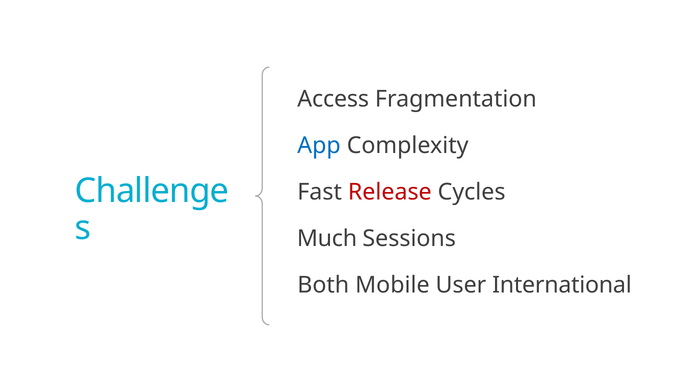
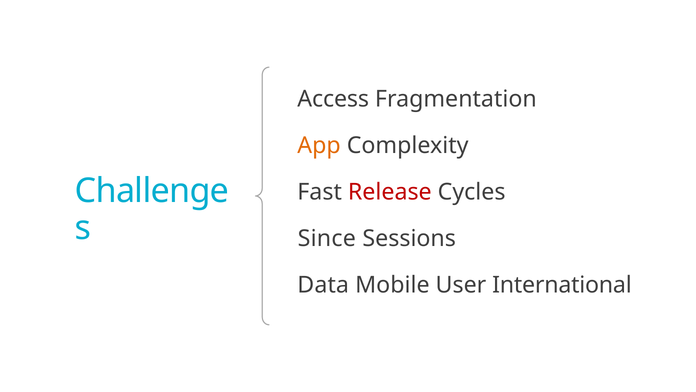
App colour: blue -> orange (319, 146)
Much: Much -> Since (327, 238)
Both: Both -> Data (323, 285)
